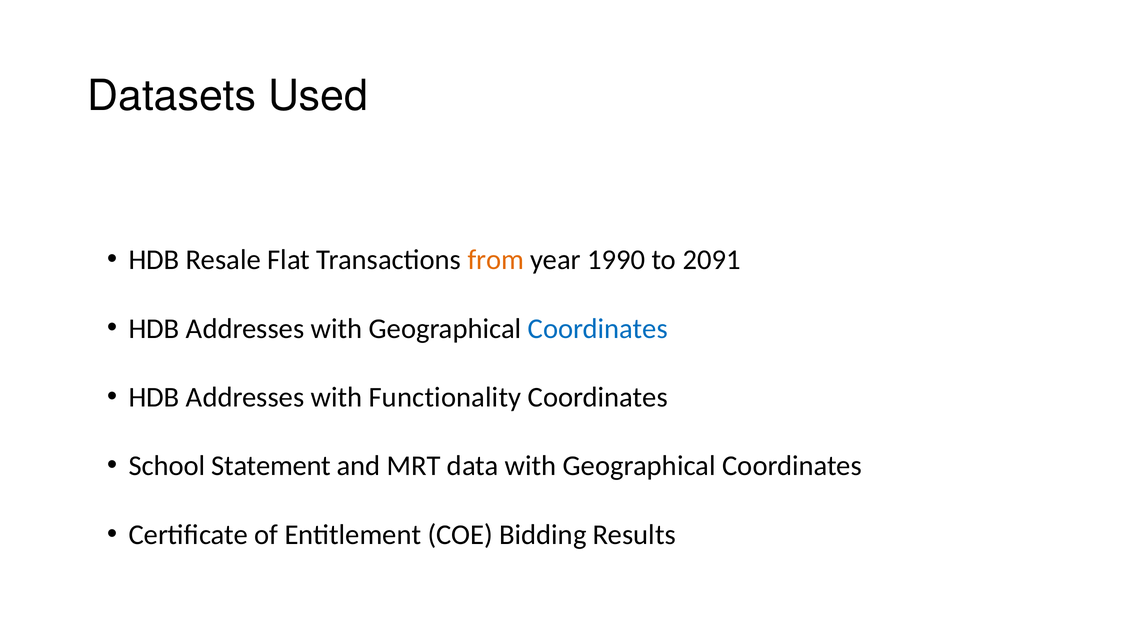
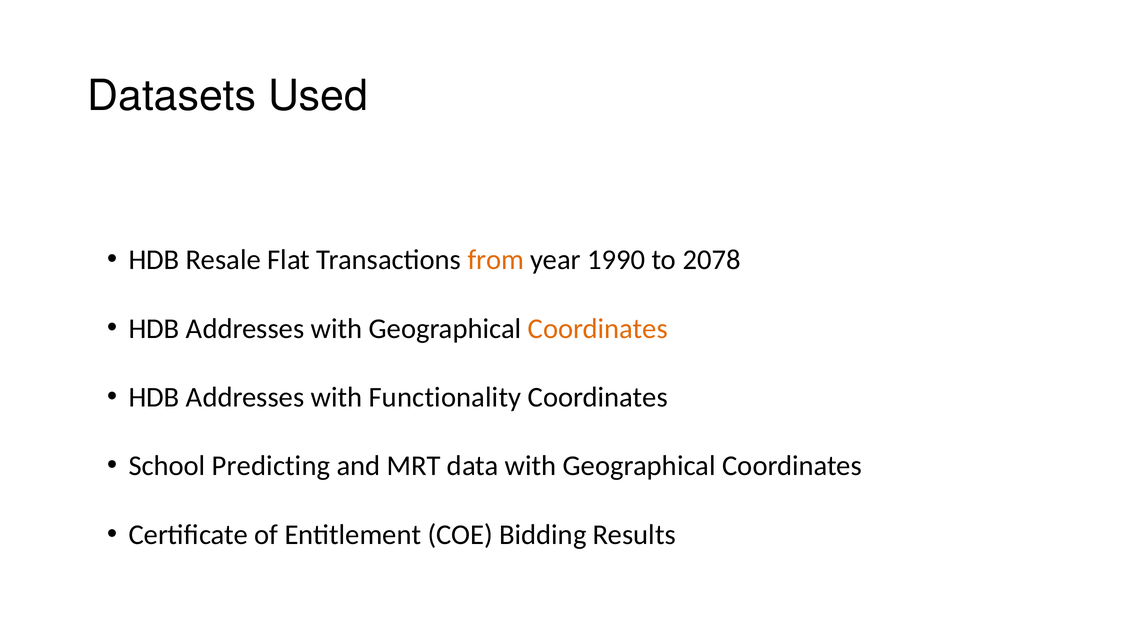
2091: 2091 -> 2078 (712, 260)
Coordinates colour: blue -> orange (598, 329)
Statement: Statement -> Predicting (271, 466)
